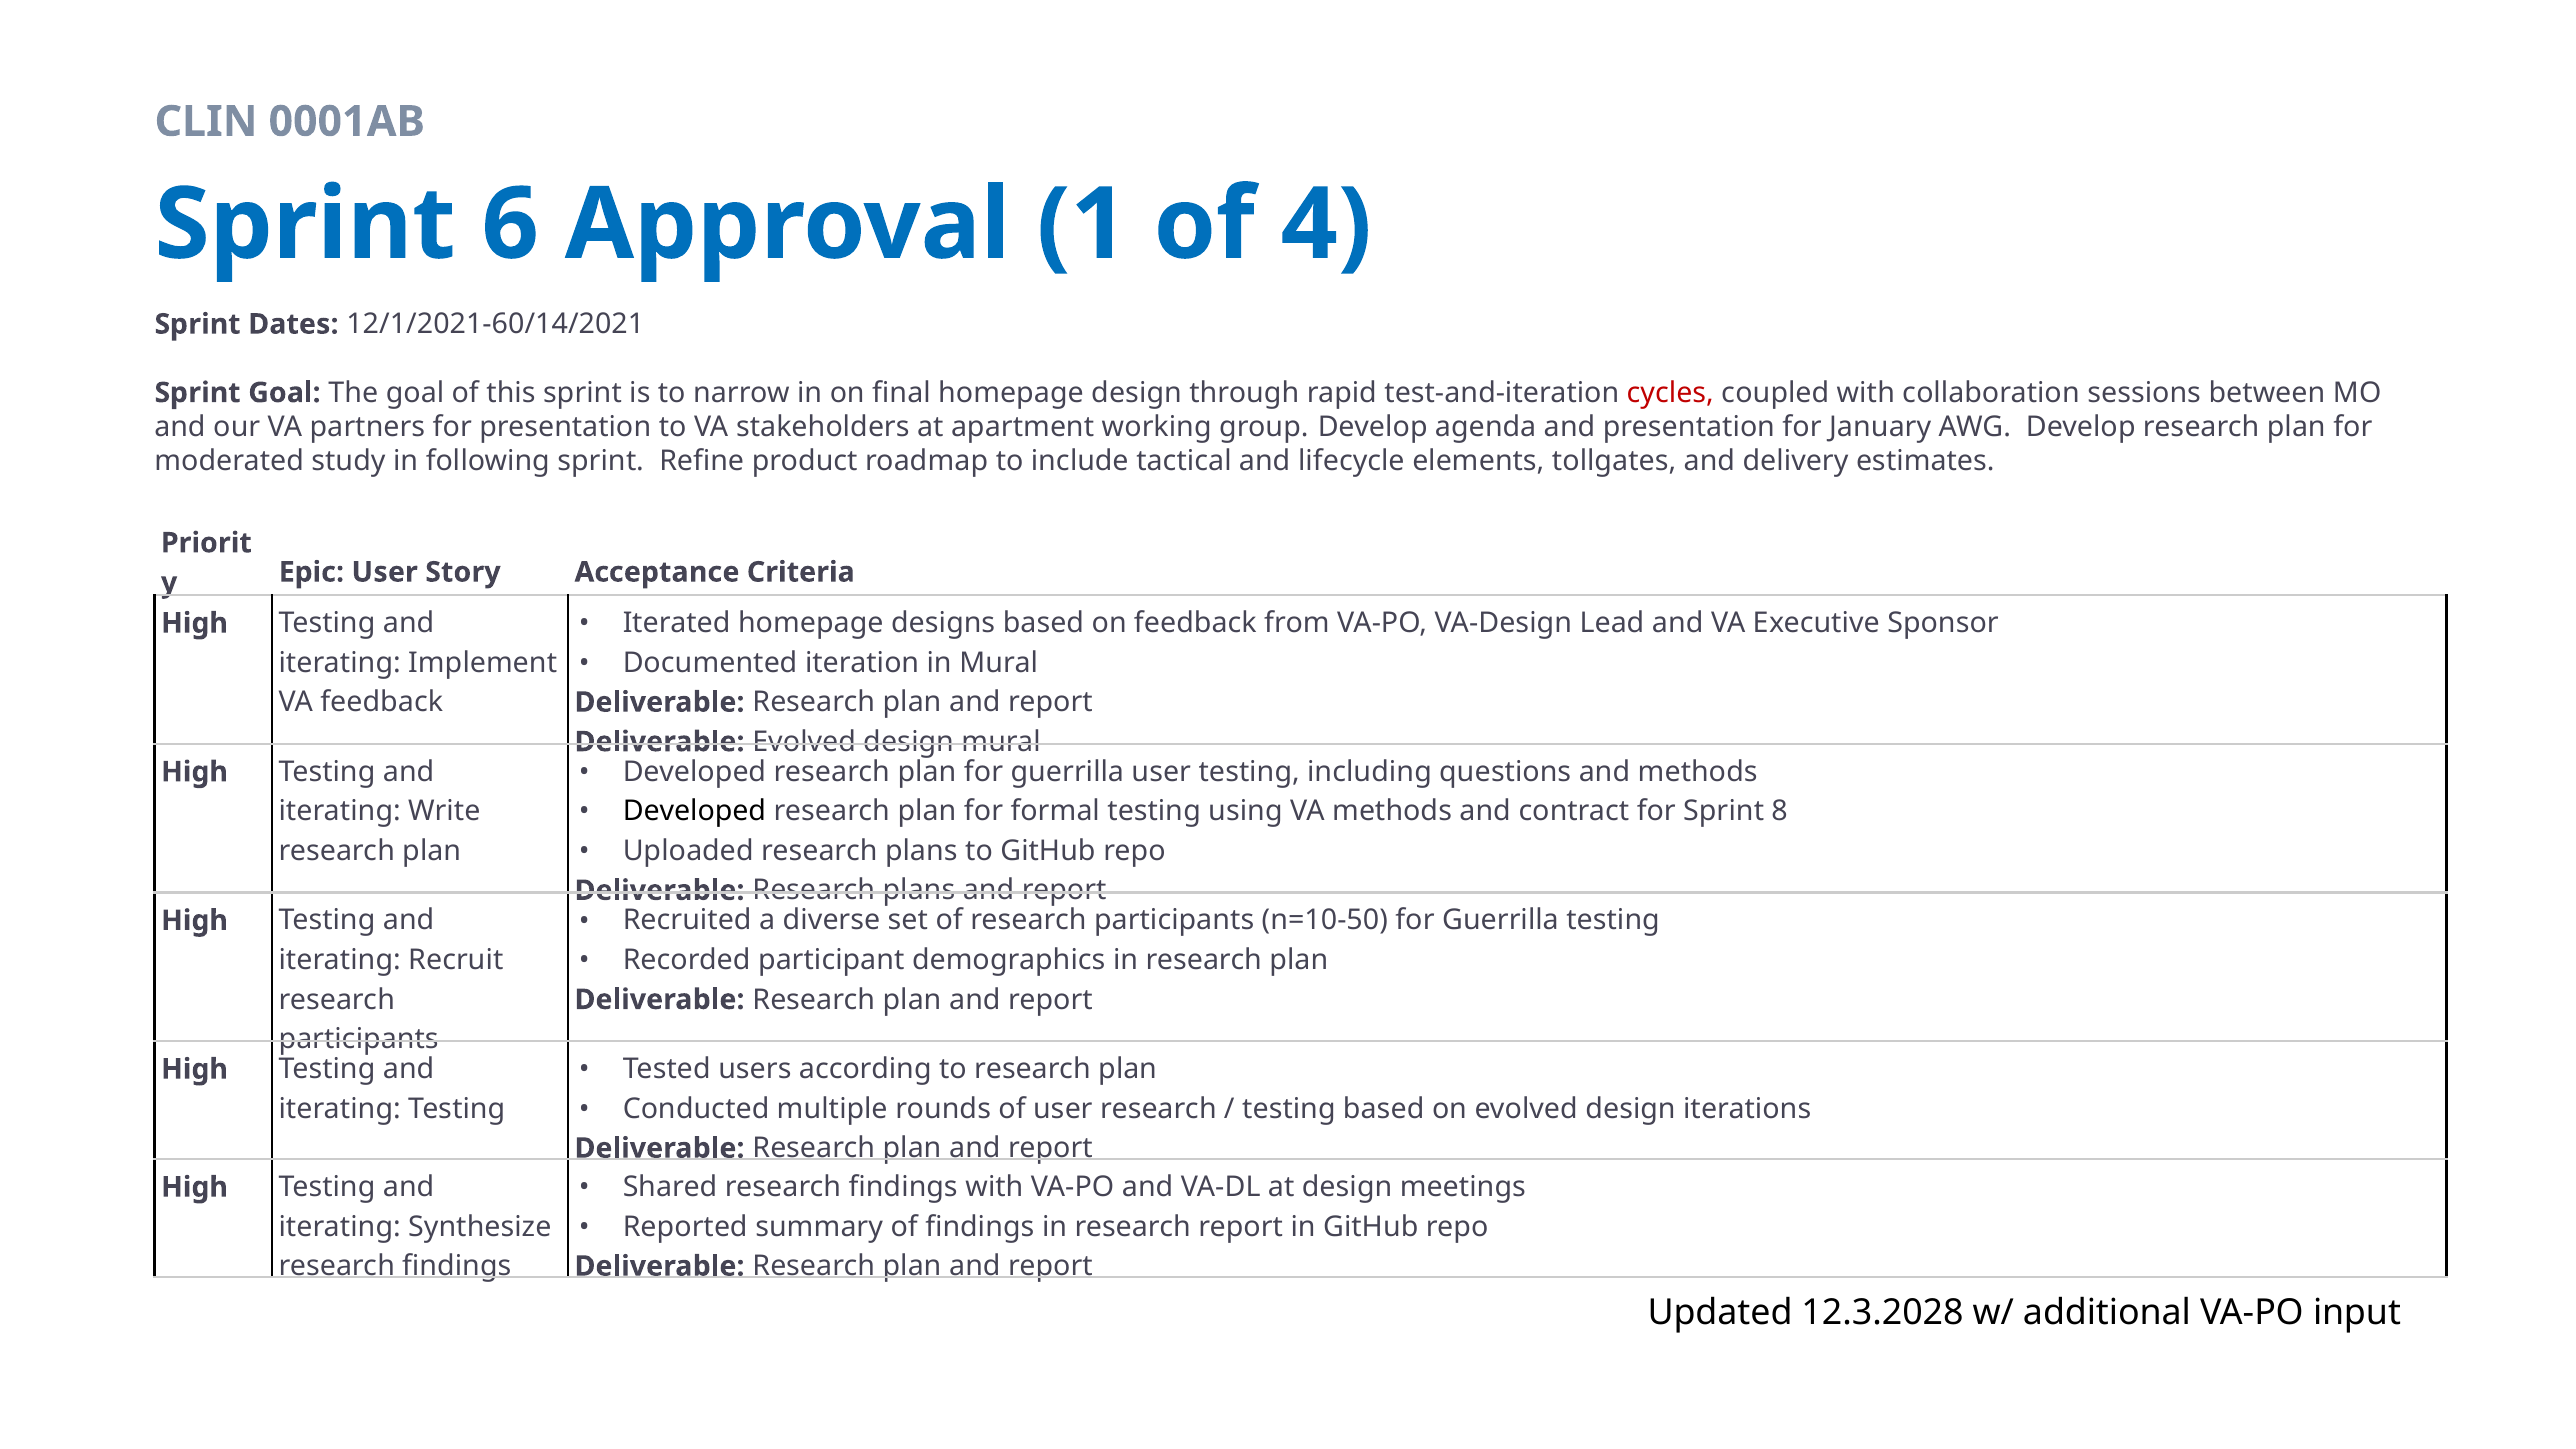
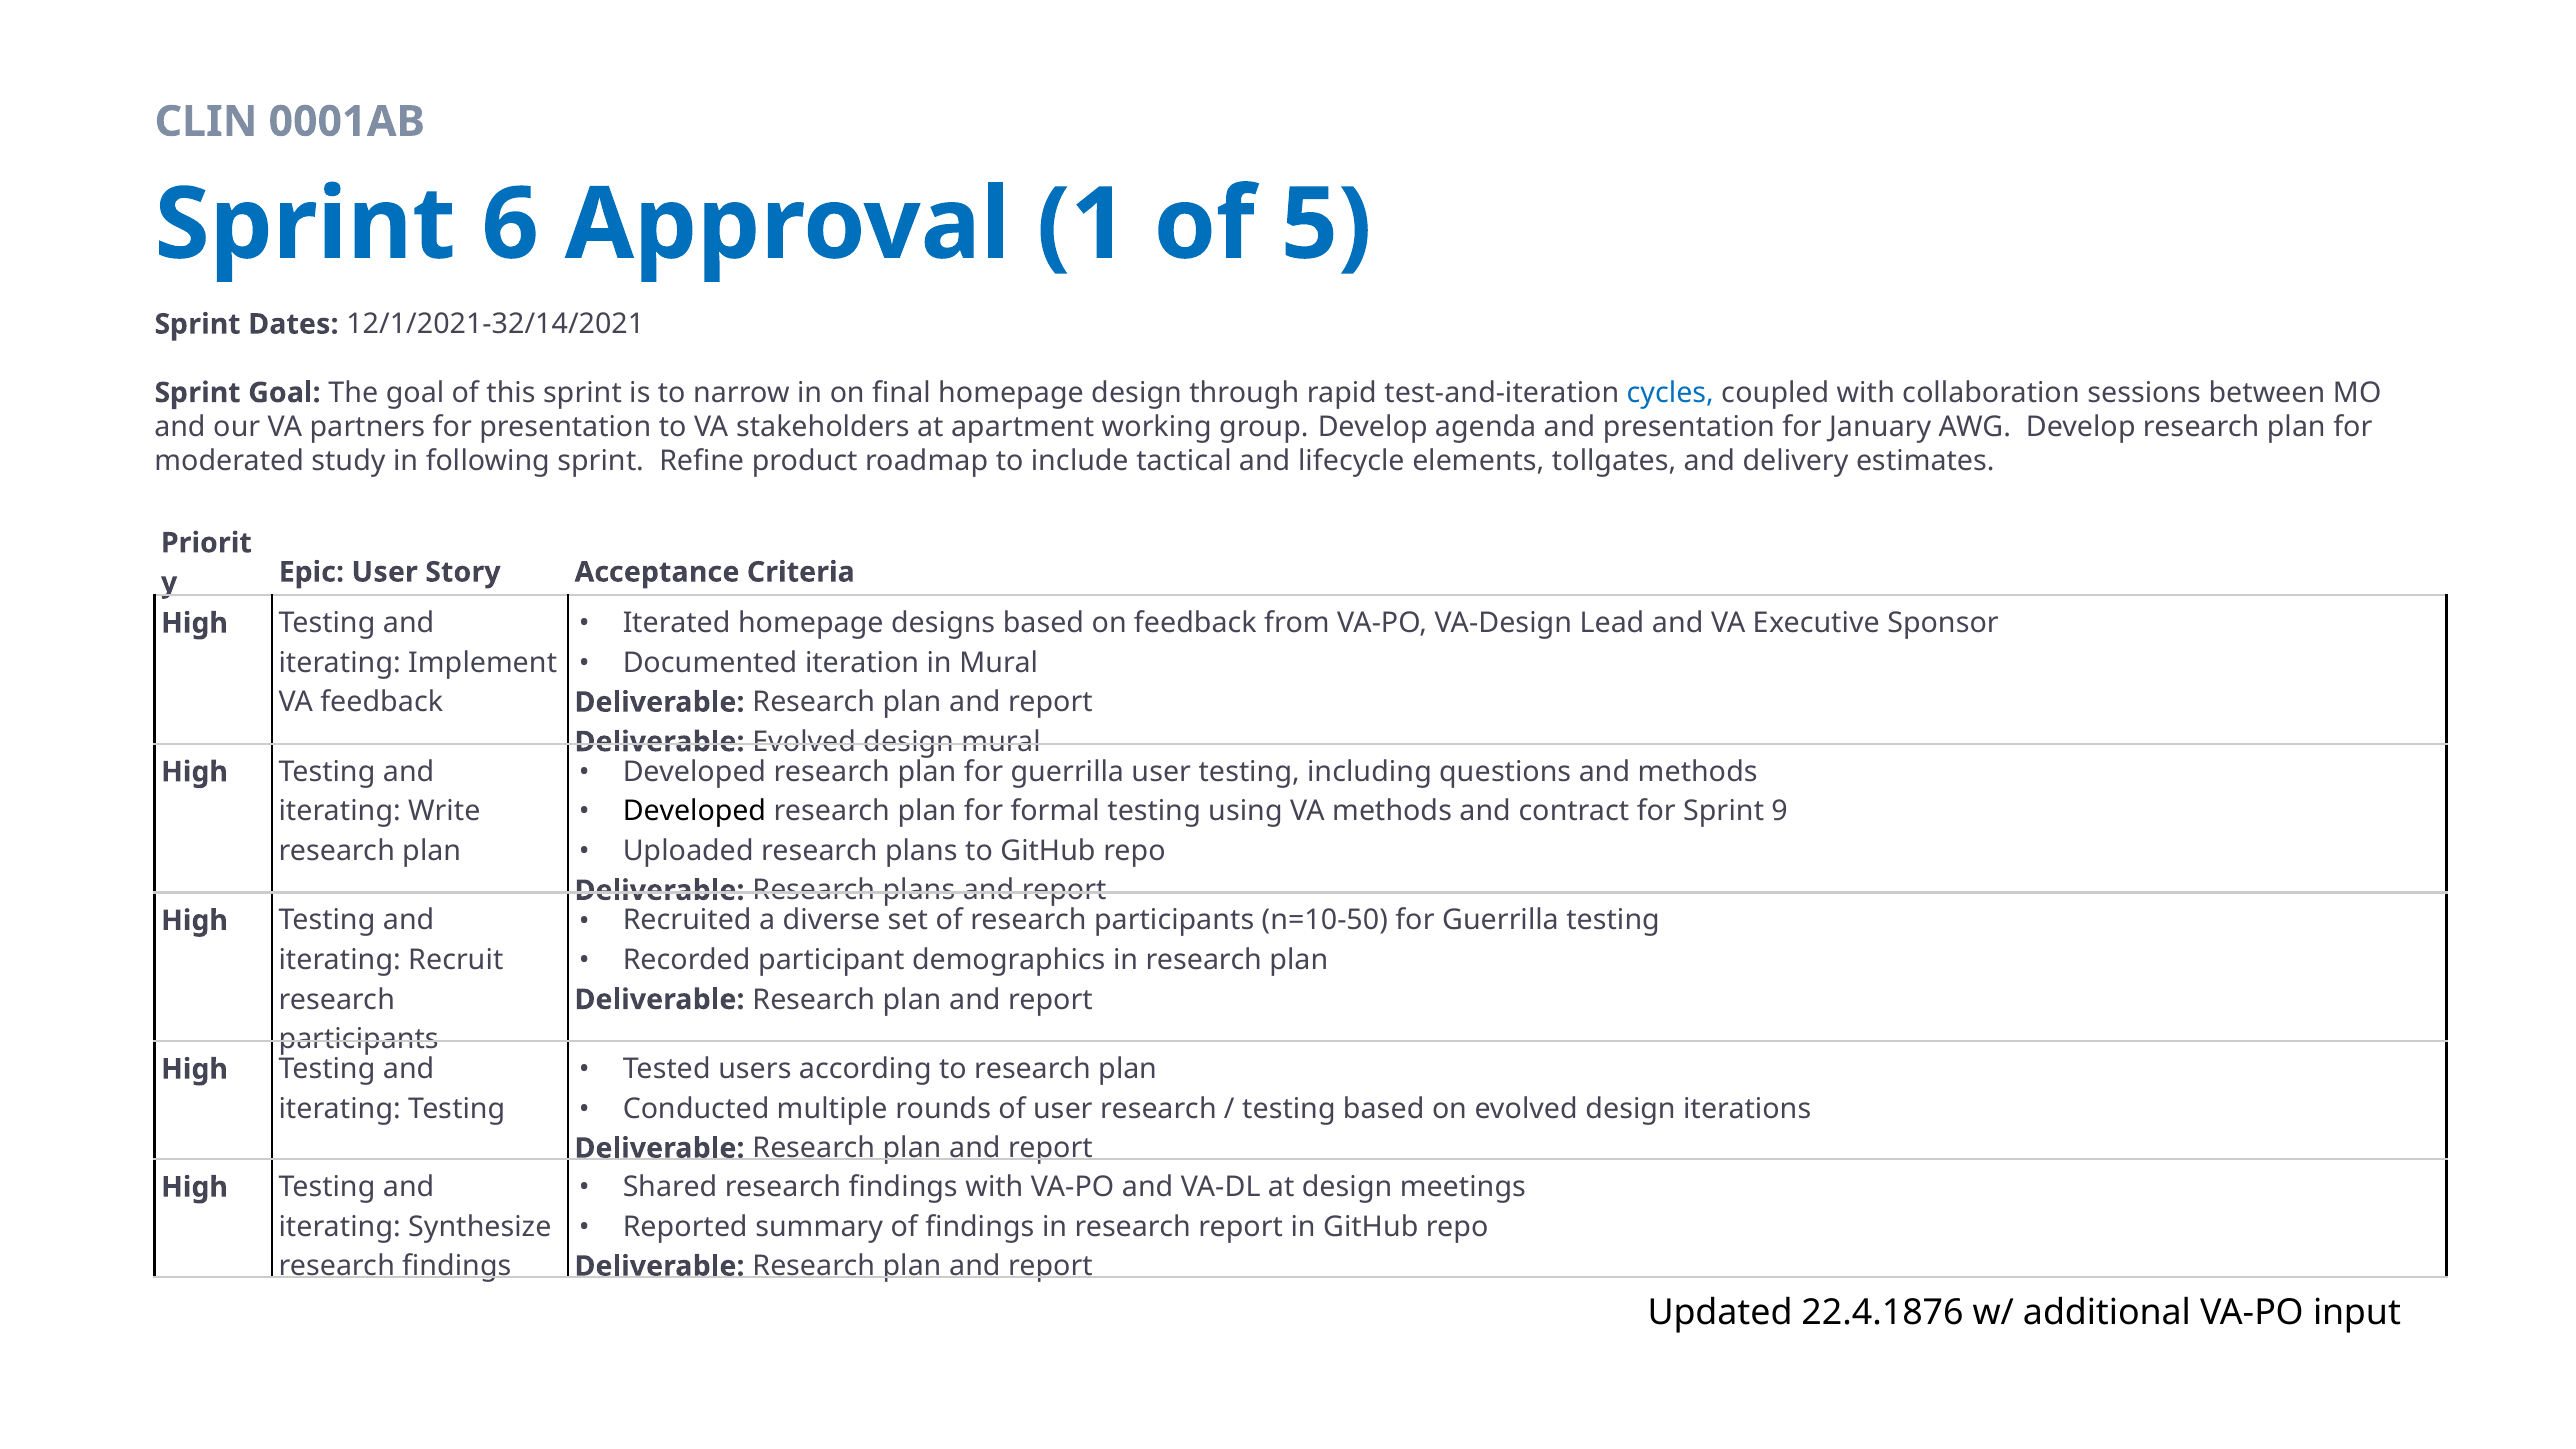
4: 4 -> 5 (1326, 225)
12/1/2021-60/14/2021: 12/1/2021-60/14/2021 -> 12/1/2021-32/14/2021 (495, 324)
cycles colour: red -> blue (1670, 393)
8: 8 -> 9 (1780, 811)
12.3.2028: 12.3.2028 -> 22.4.1876 (1883, 1313)
